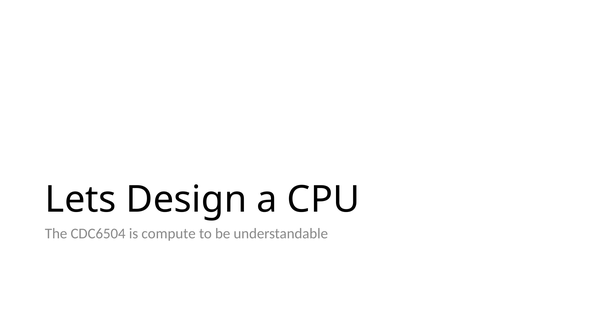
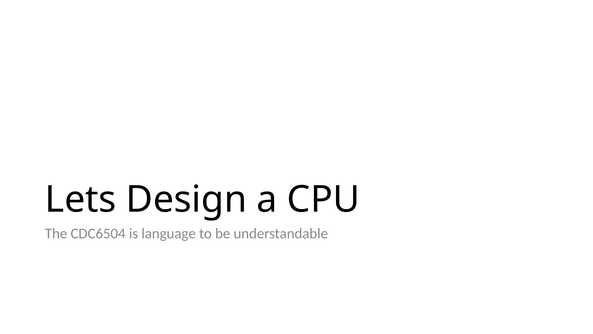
compute: compute -> language (169, 233)
